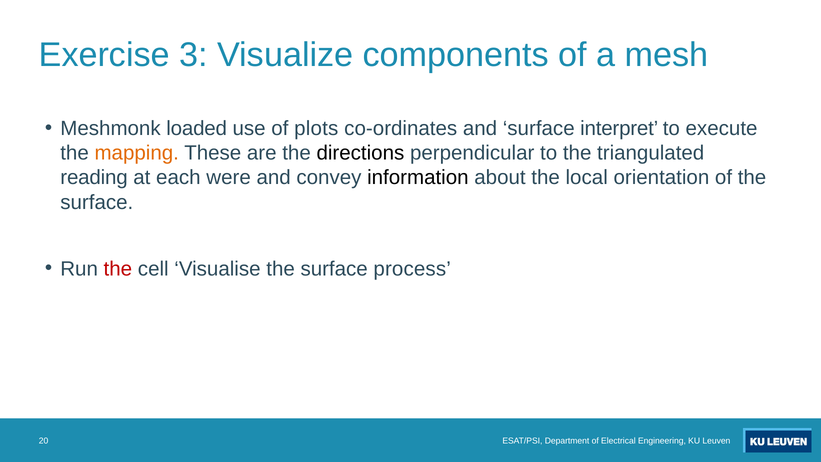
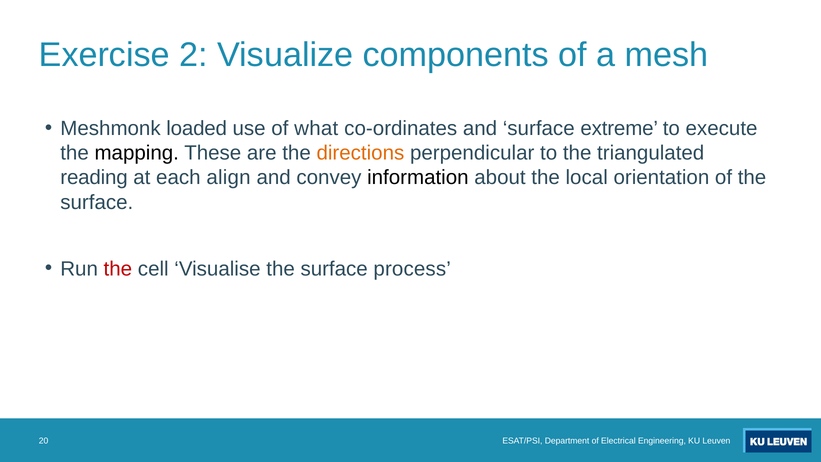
3: 3 -> 2 (193, 55)
plots: plots -> what (316, 128)
interpret: interpret -> extreme (619, 128)
mapping colour: orange -> black (137, 153)
directions colour: black -> orange (360, 153)
were: were -> align (228, 178)
